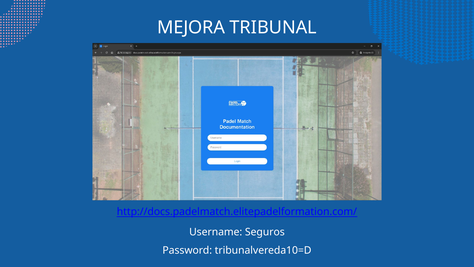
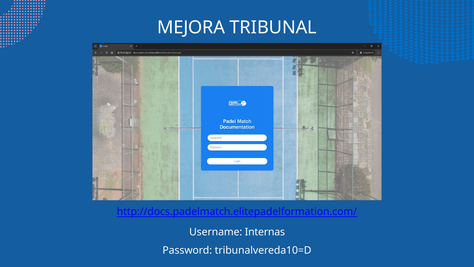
Seguros: Seguros -> Internas (265, 232)
